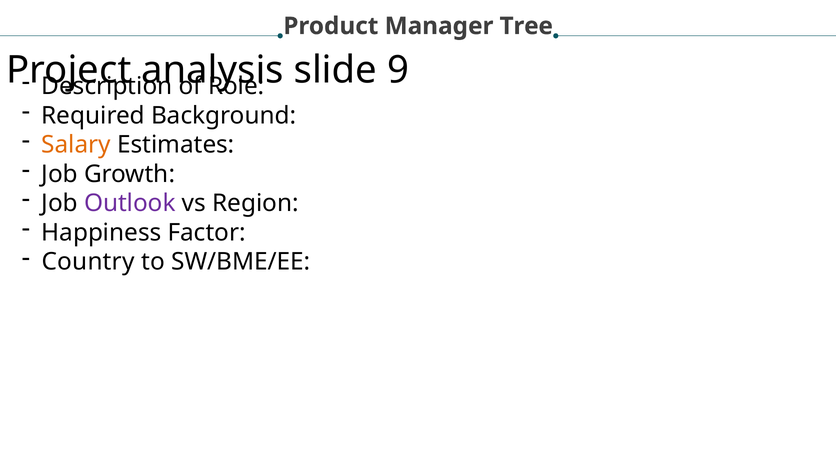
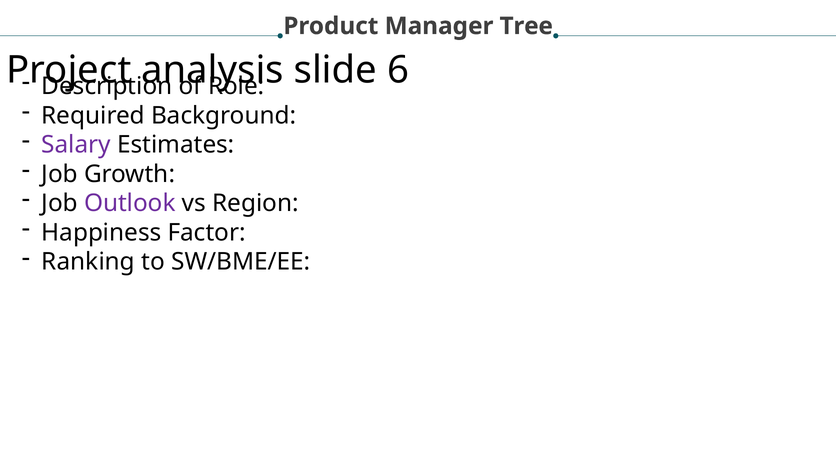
9: 9 -> 6 (398, 70)
Salary colour: orange -> purple (76, 145)
Country: Country -> Ranking (88, 262)
